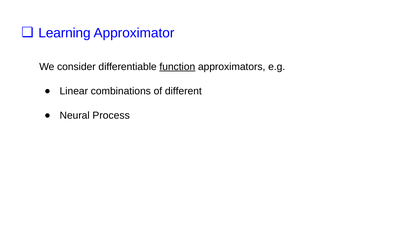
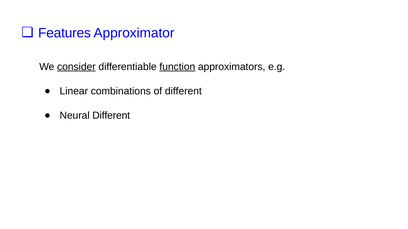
Learning: Learning -> Features (65, 33)
consider underline: none -> present (76, 67)
Neural Process: Process -> Different (111, 116)
